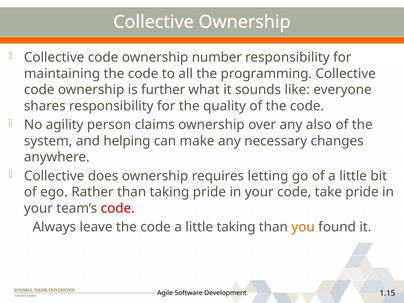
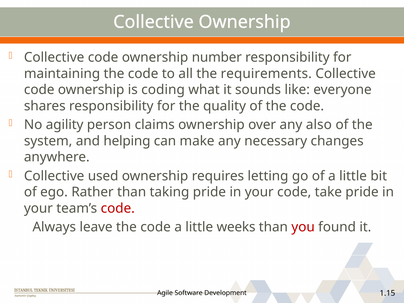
programming: programming -> requirements (266, 74)
further: further -> coding (163, 90)
does: does -> used (103, 176)
little taking: taking -> weeks (236, 227)
you colour: orange -> red (303, 227)
